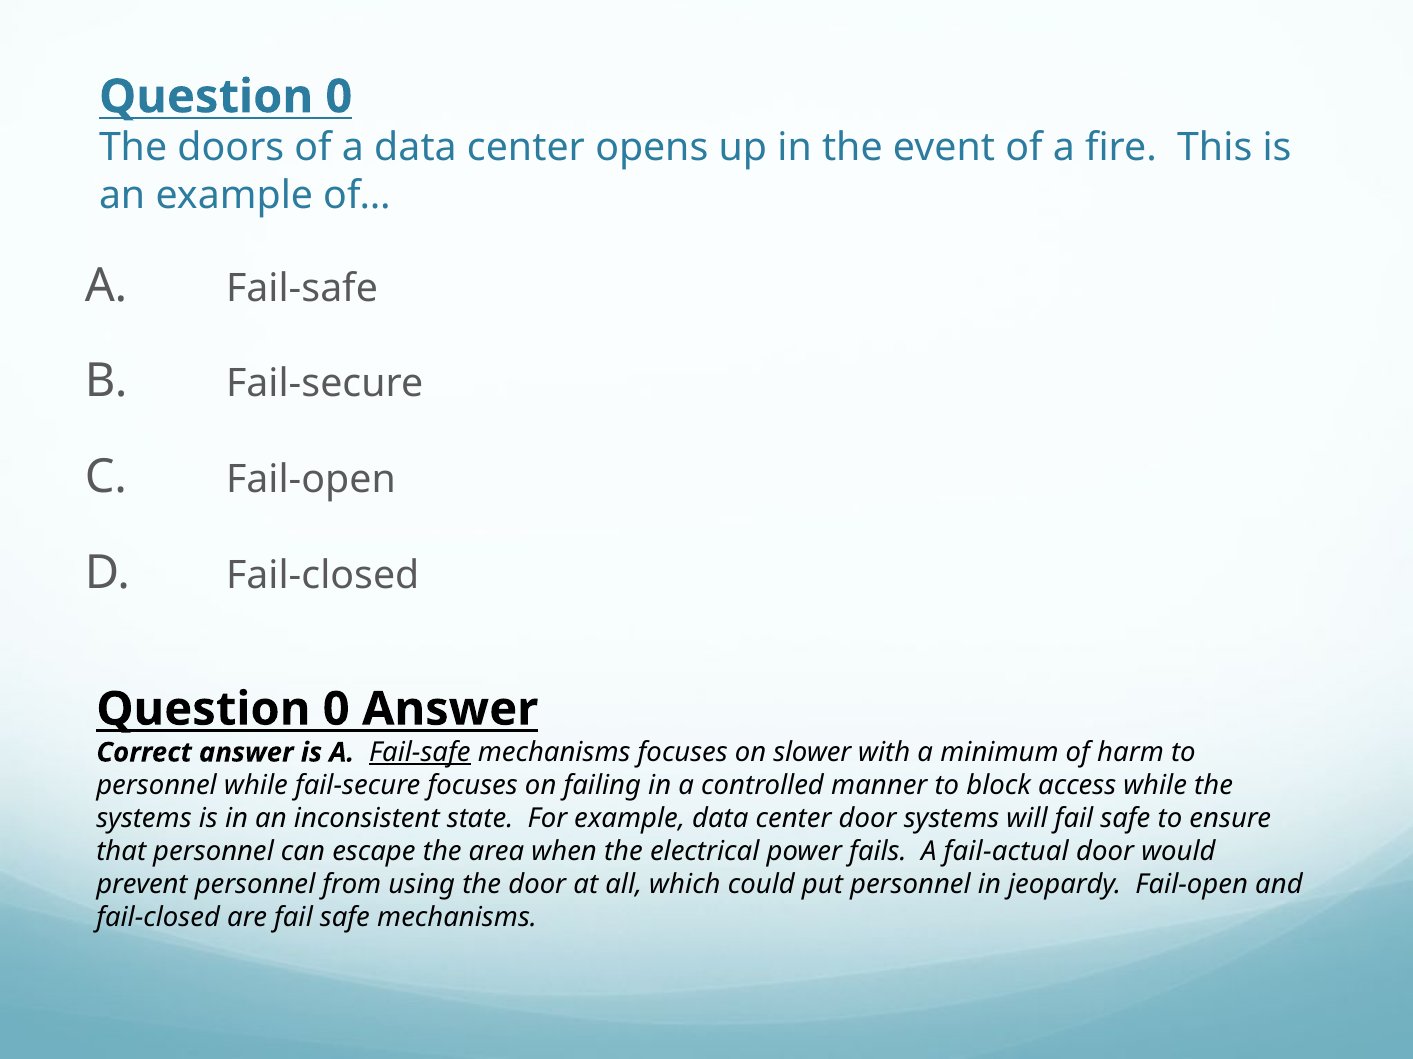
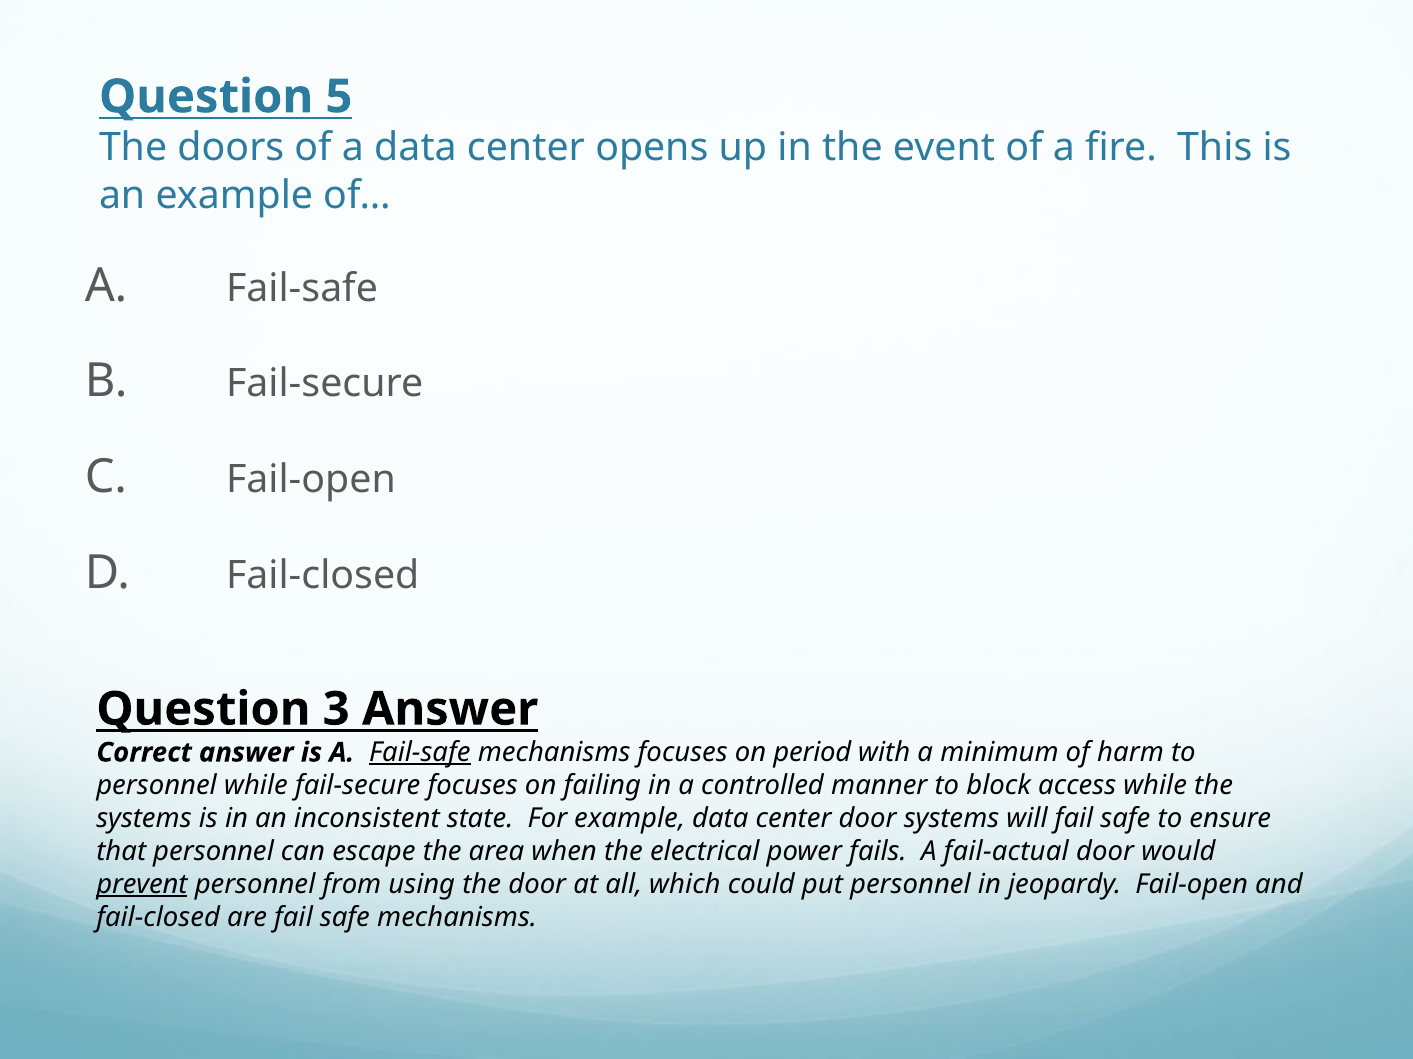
0: 0 -> 5 (339, 97)
0: 0 -> 3 (336, 710)
slower: slower -> period (812, 753)
prevent underline: none -> present (142, 885)
